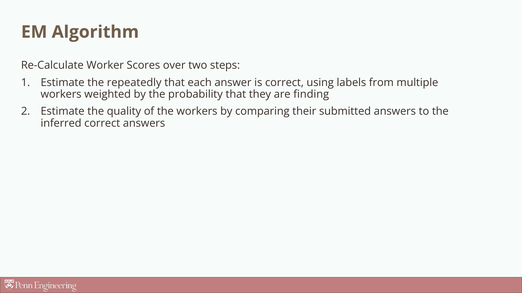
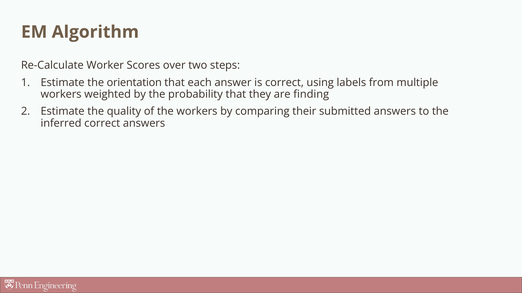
repeatedly: repeatedly -> orientation (134, 83)
